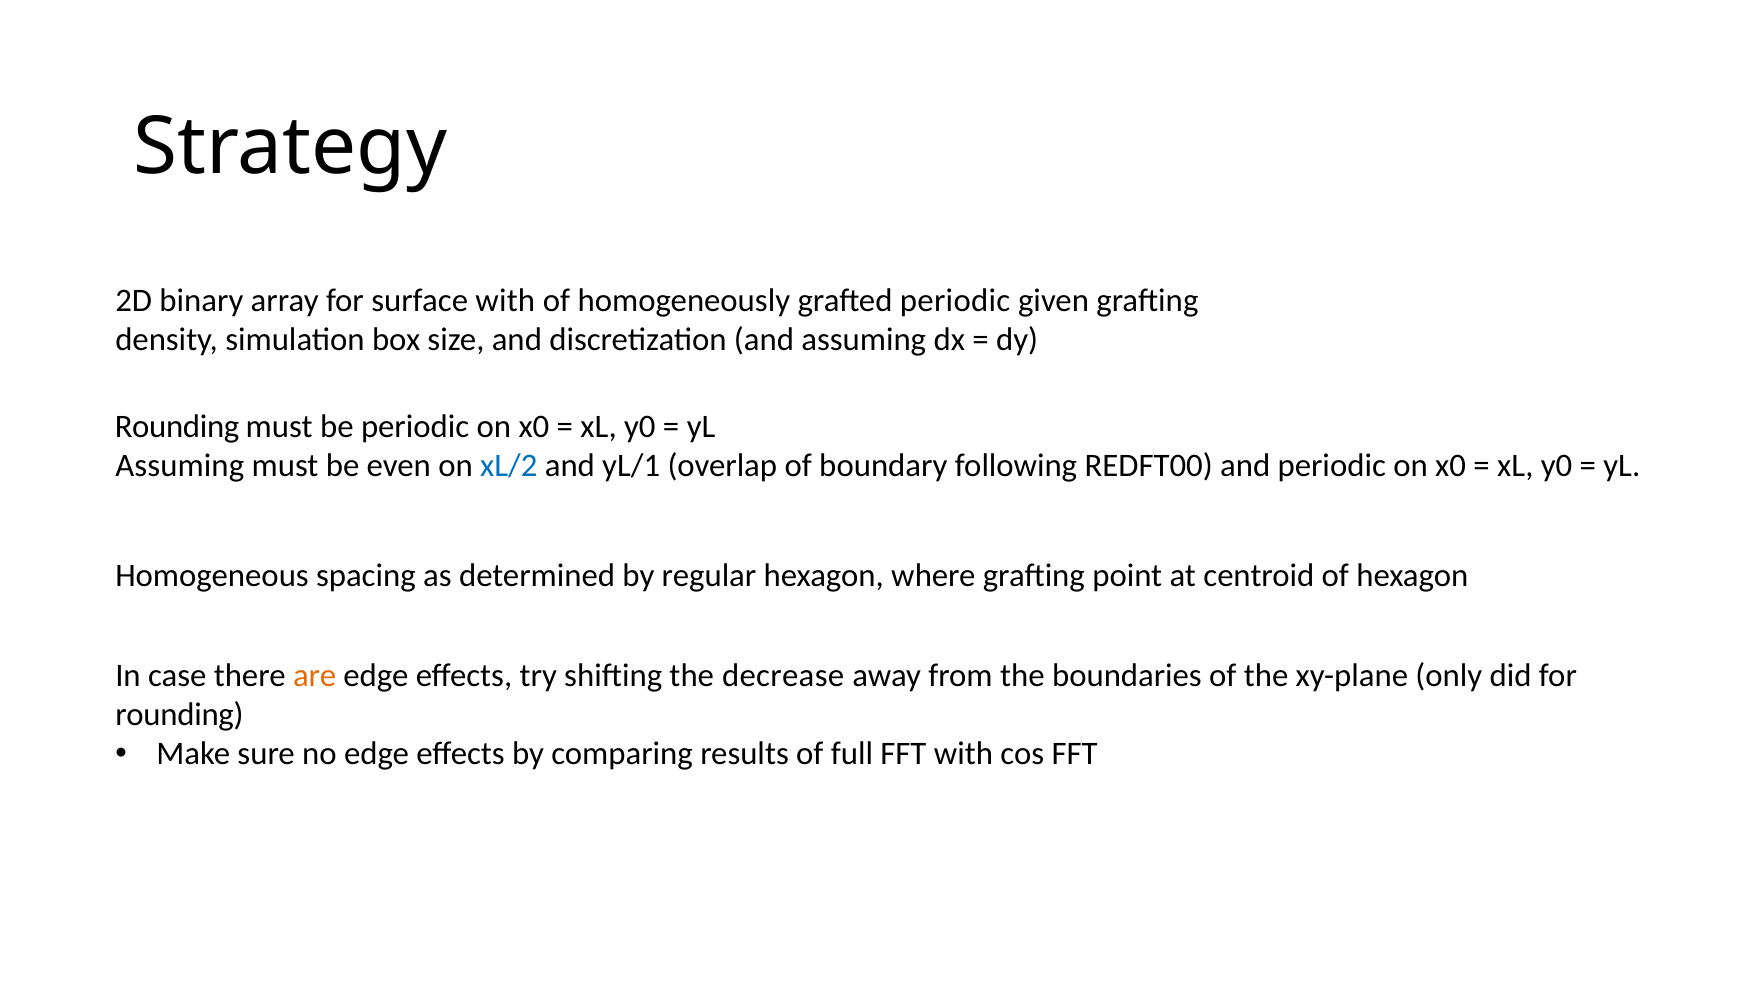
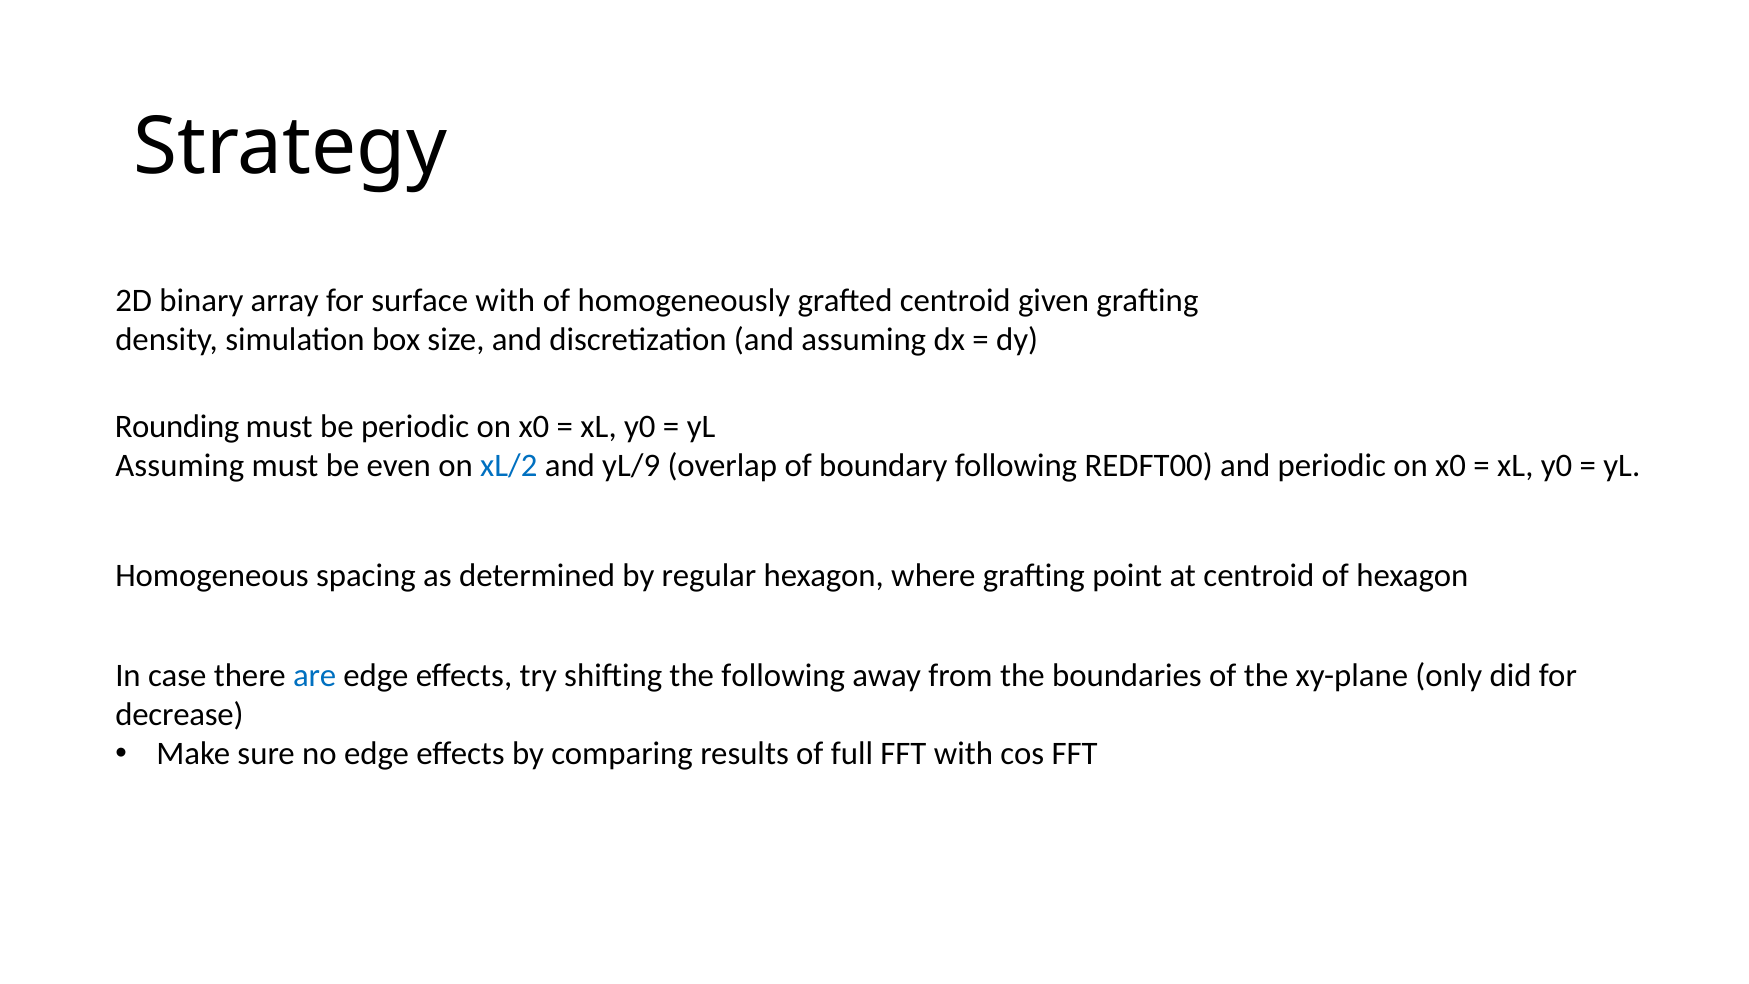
grafted periodic: periodic -> centroid (955, 300)
yL/1: yL/1 -> yL/9 (631, 466)
are colour: orange -> blue (315, 675)
the decrease: decrease -> following (783, 675)
rounding: rounding -> decrease (179, 715)
